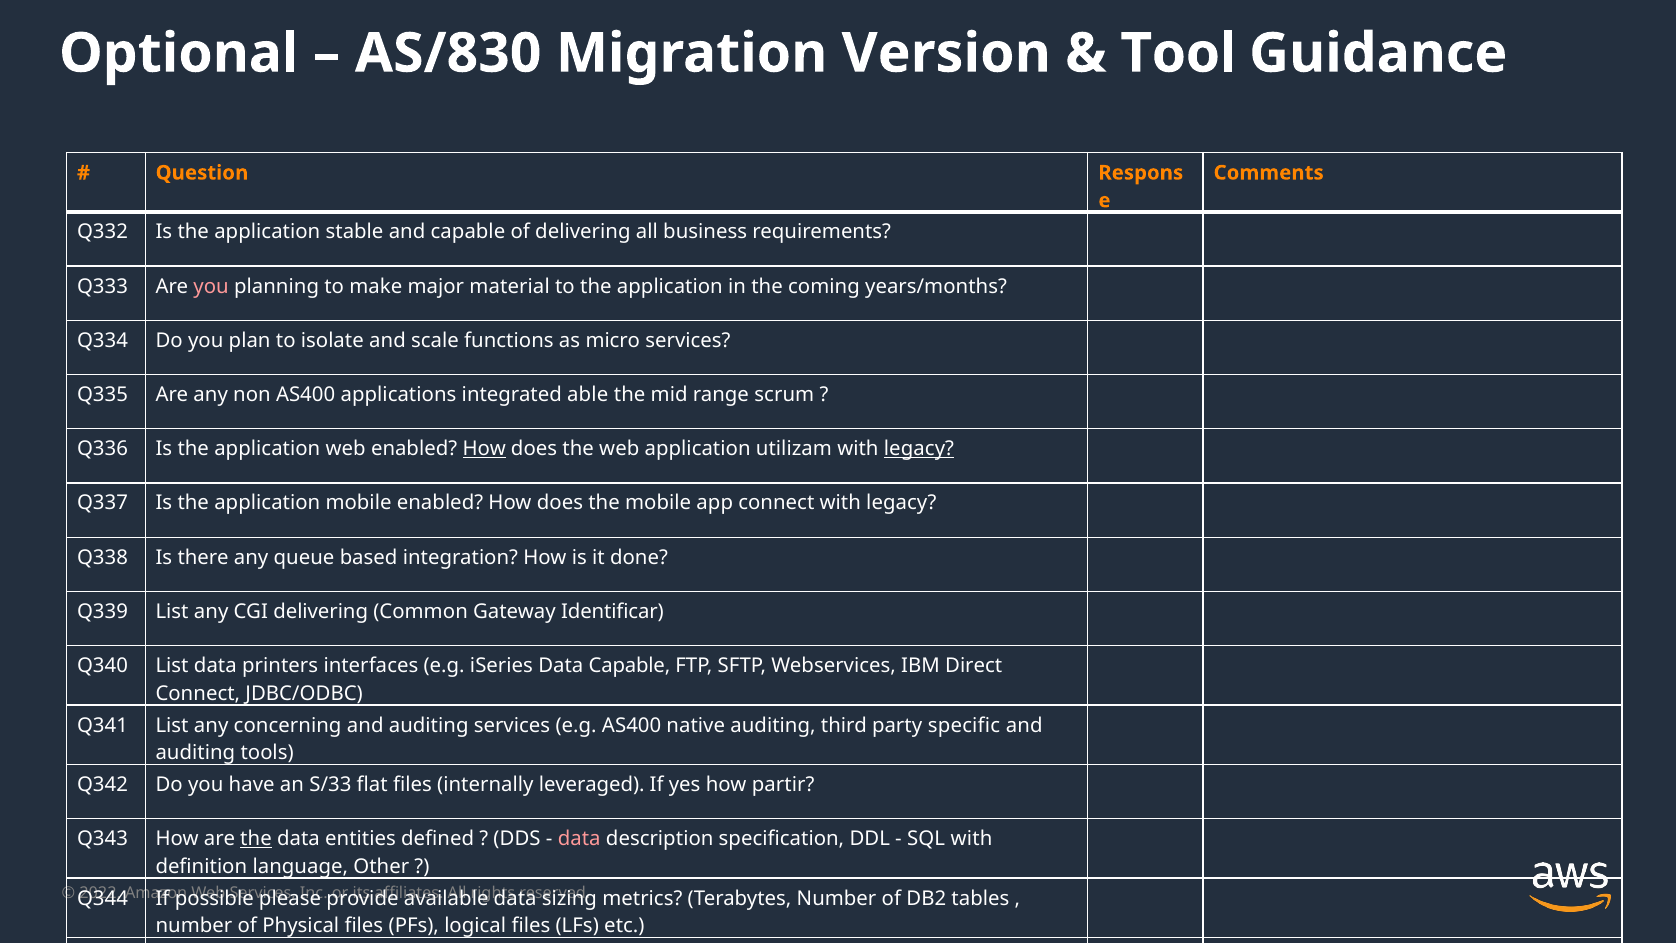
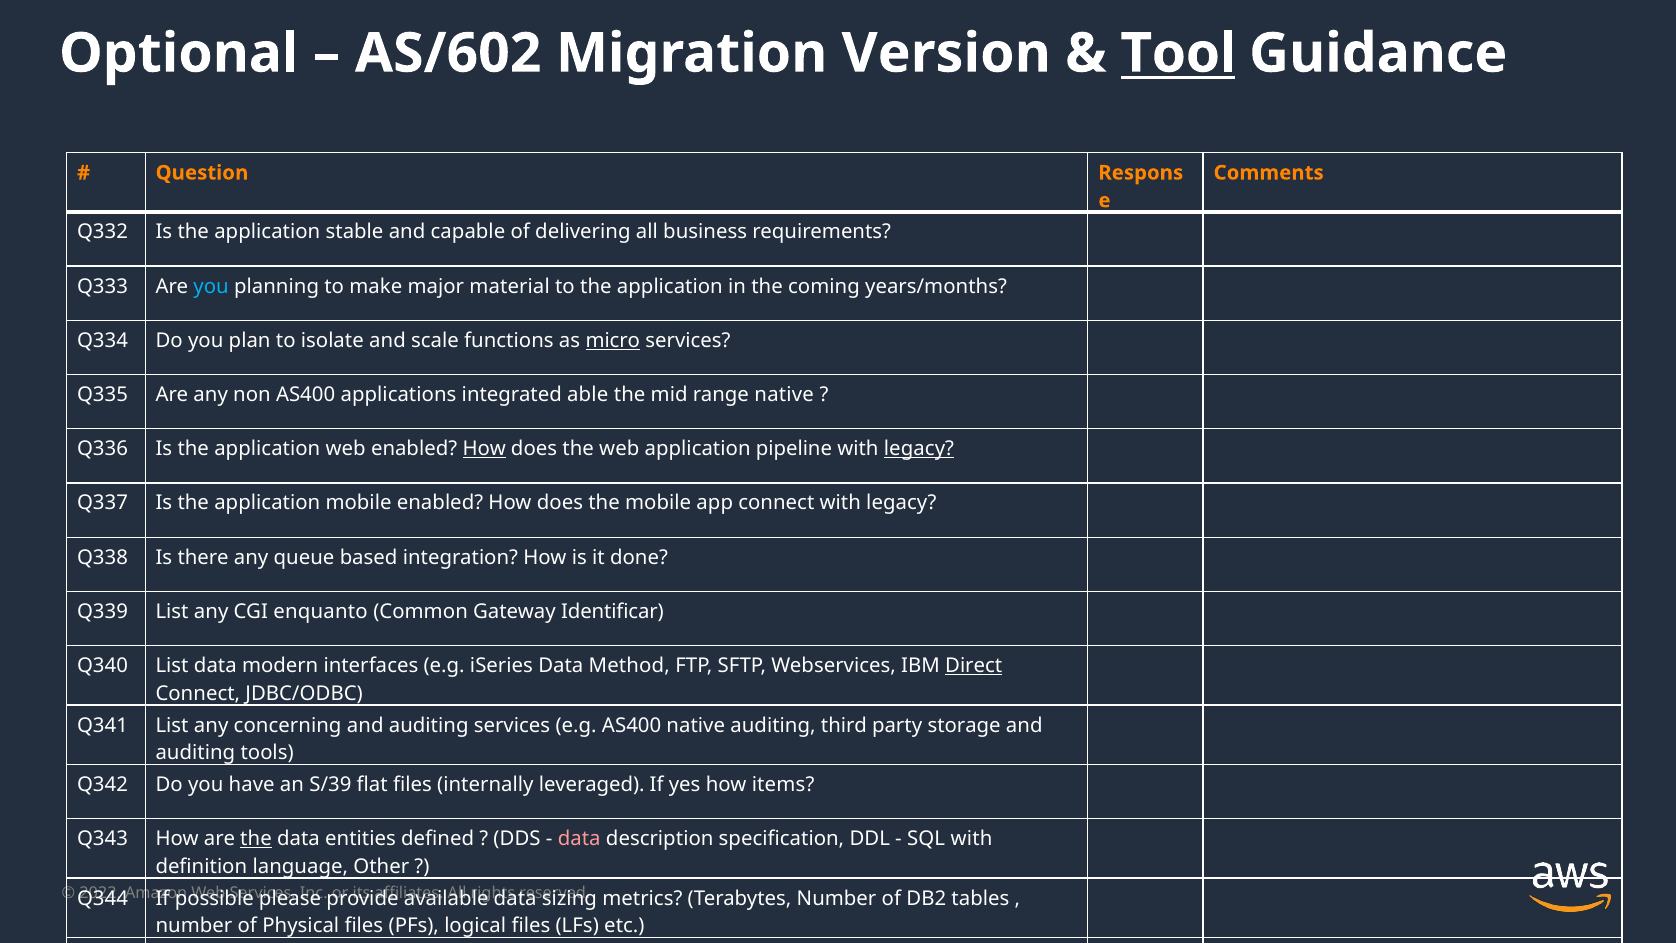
AS/830: AS/830 -> AS/602 (448, 53)
Tool underline: none -> present (1178, 53)
you colour: pink -> light blue (211, 286)
micro underline: none -> present (613, 341)
range scrum: scrum -> native (784, 395)
utilizam: utilizam -> pipeline (794, 449)
CGI delivering: delivering -> enquanto (321, 612)
printers: printers -> modern (280, 666)
Data Capable: Capable -> Method (629, 666)
Direct underline: none -> present (974, 666)
specific: specific -> storage (964, 725)
S/33: S/33 -> S/39 (330, 785)
partir: partir -> items (783, 785)
